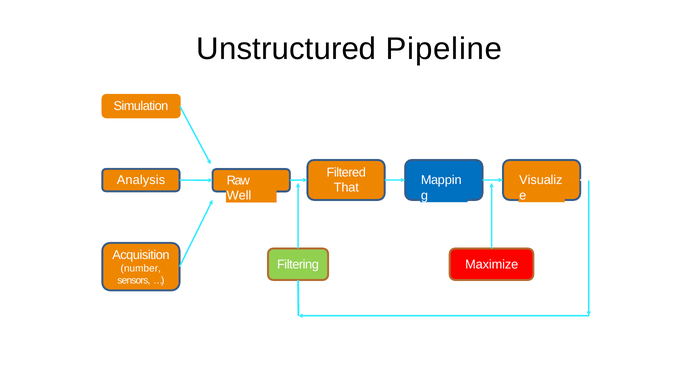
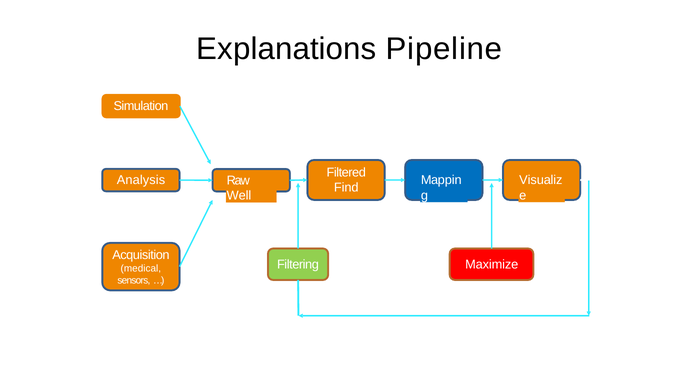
Unstructured: Unstructured -> Explanations (286, 49)
That: That -> Find (346, 188)
number: number -> medical (141, 268)
